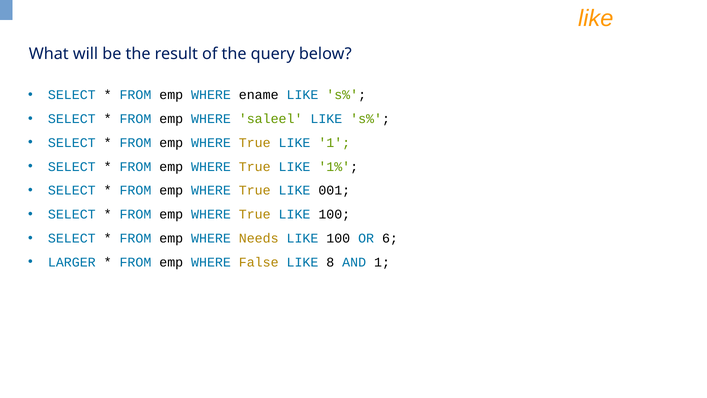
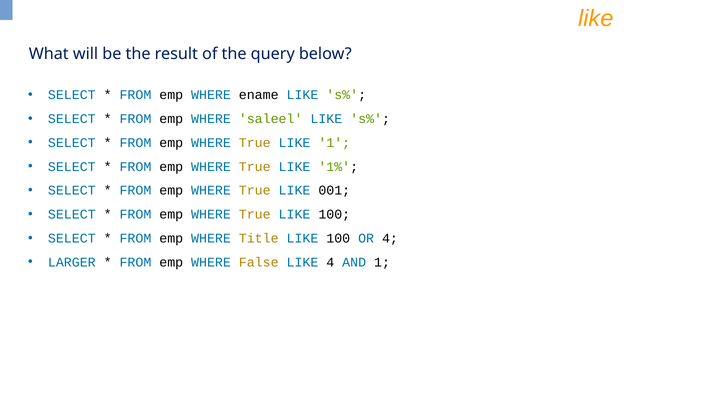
Needs: Needs -> Title (259, 238)
OR 6: 6 -> 4 (390, 238)
LIKE 8: 8 -> 4 (330, 262)
